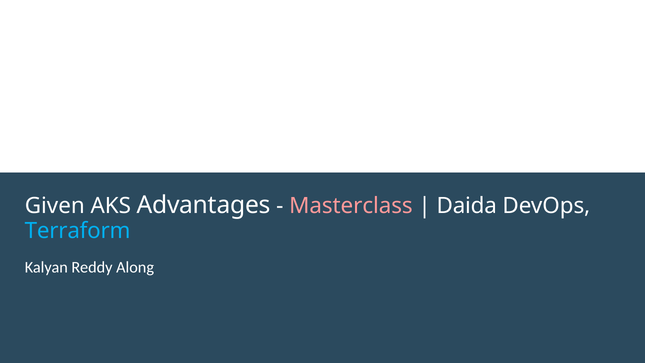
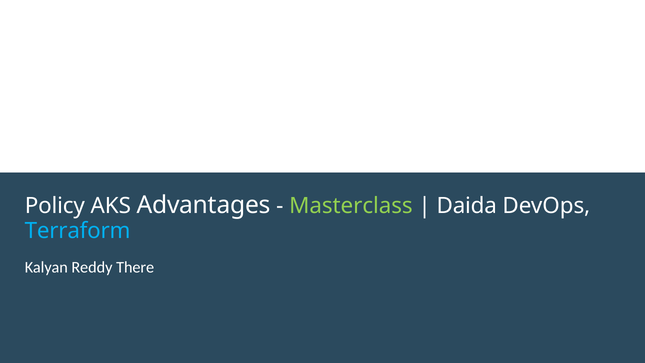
Given: Given -> Policy (55, 206)
Masterclass colour: pink -> light green (351, 206)
Along: Along -> There (135, 267)
